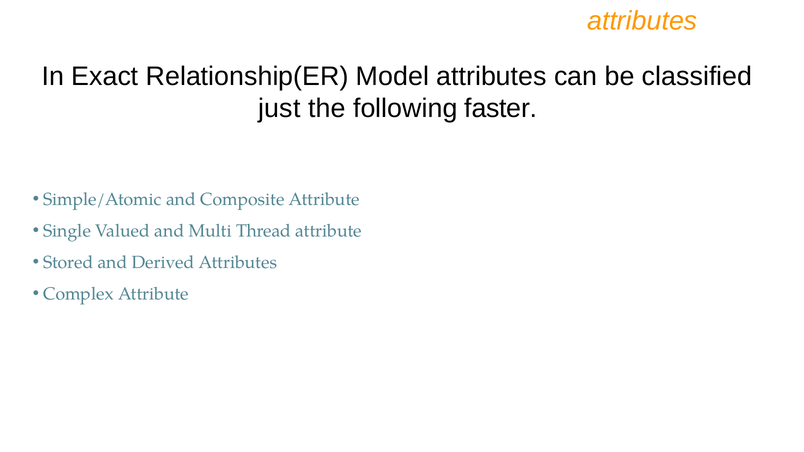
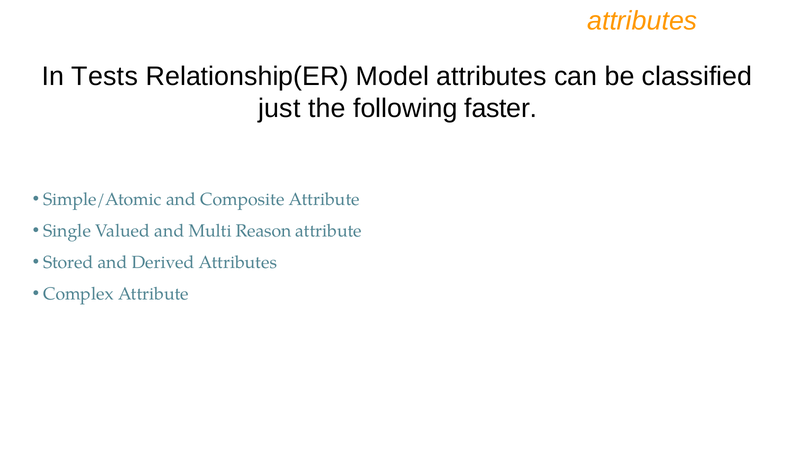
Exact: Exact -> Tests (105, 77)
Thread: Thread -> Reason (264, 231)
